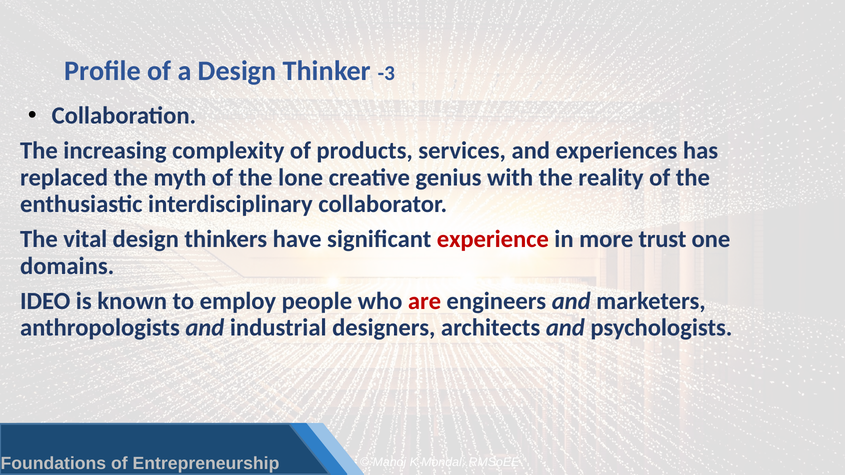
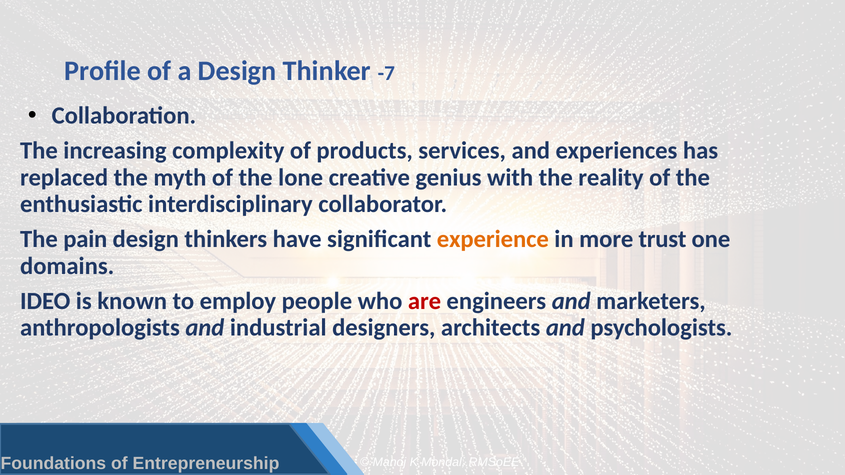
-3: -3 -> -7 (386, 73)
vital: vital -> pain (85, 239)
experience colour: red -> orange (493, 239)
